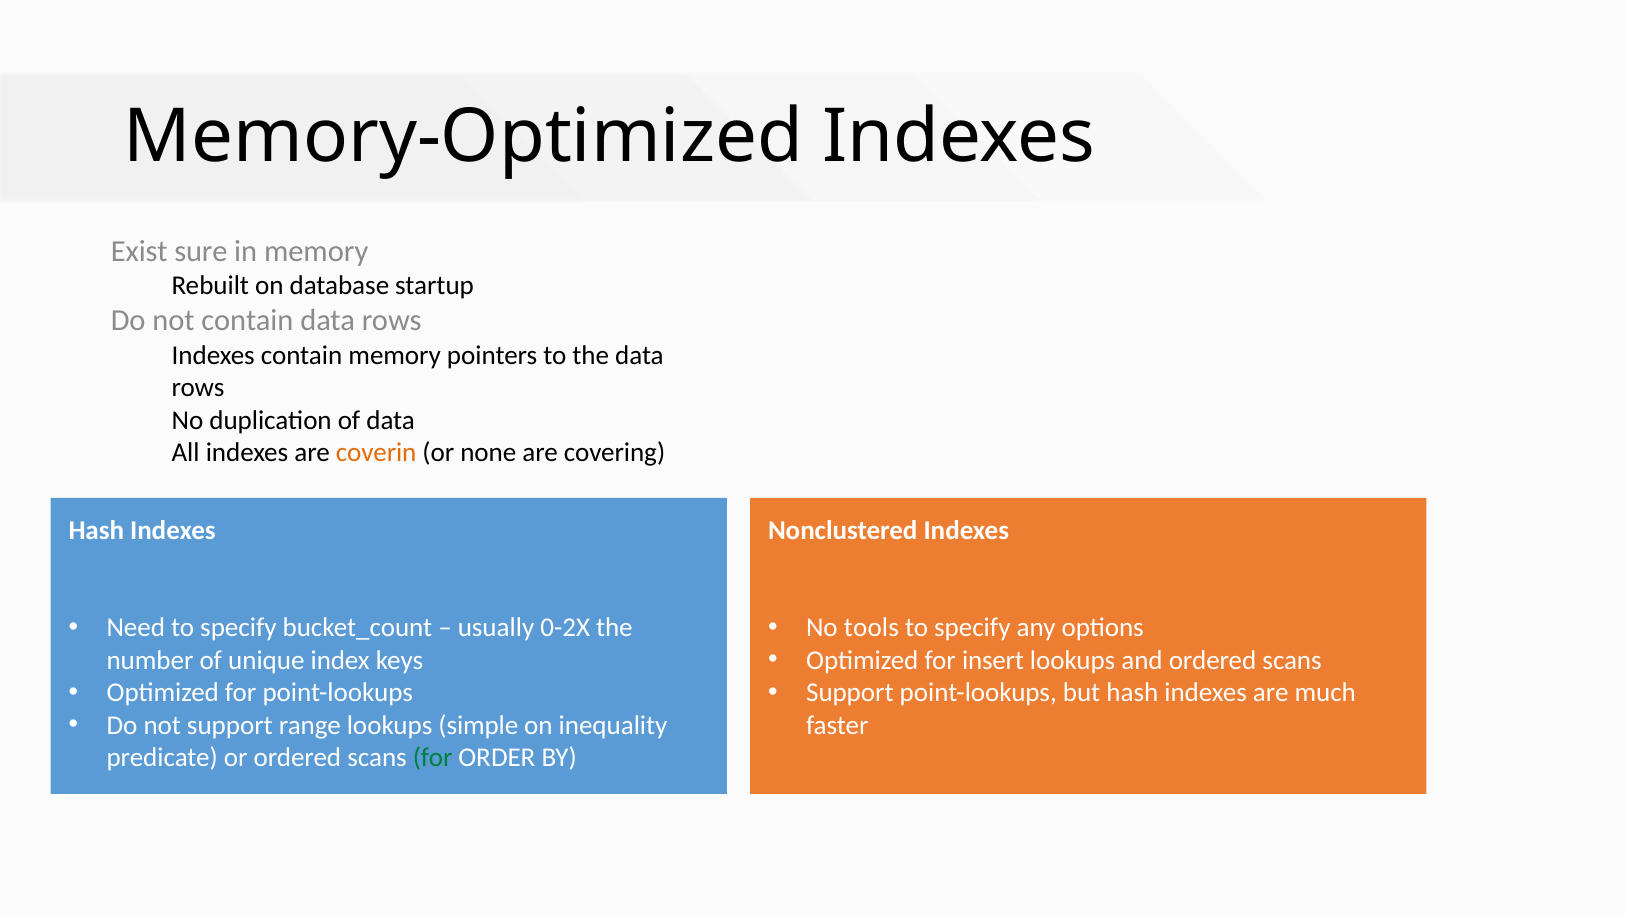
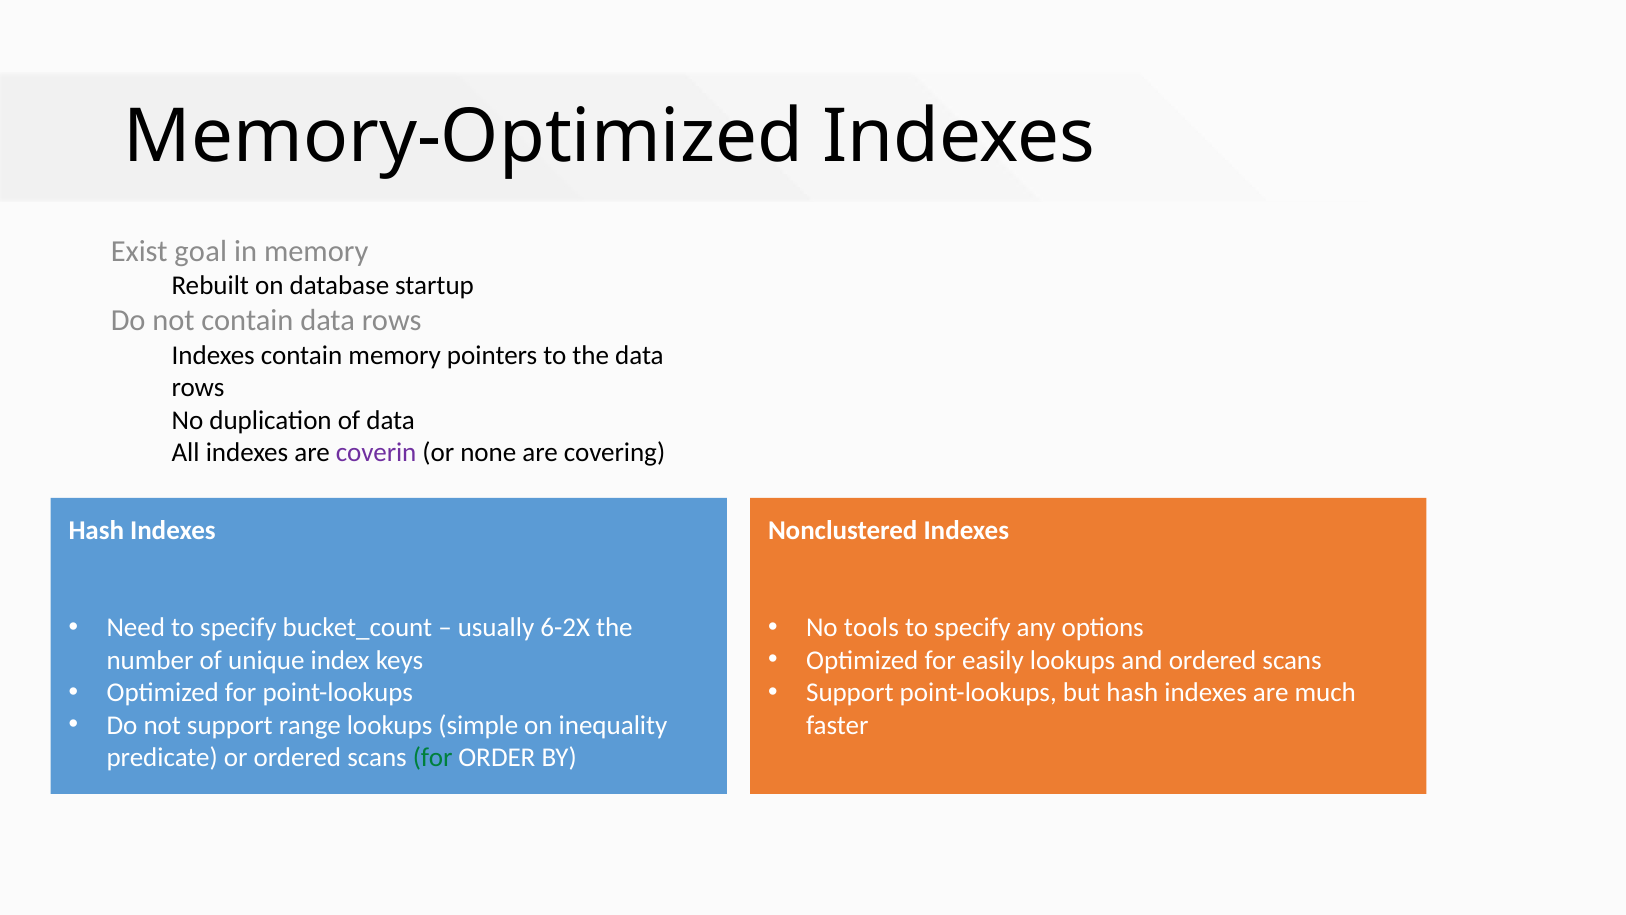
sure: sure -> goal (201, 252)
coverin colour: orange -> purple (376, 452)
0-2X: 0-2X -> 6-2X (565, 628)
insert: insert -> easily (993, 660)
